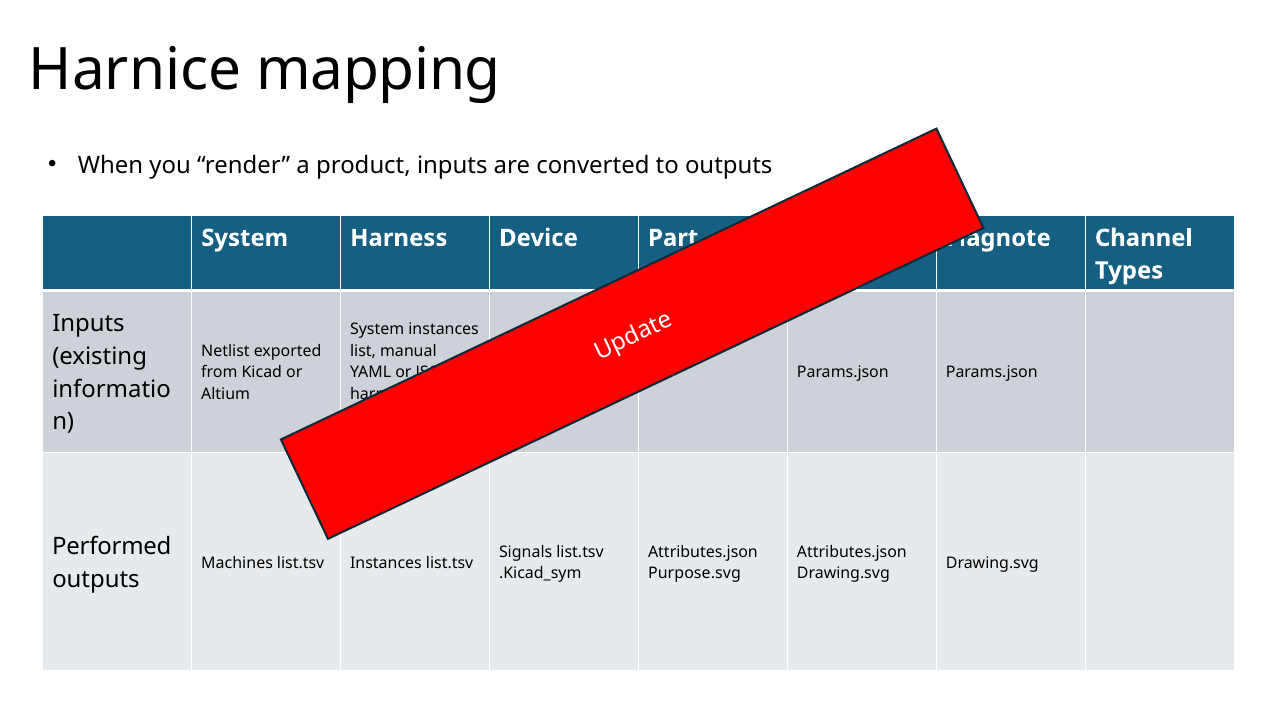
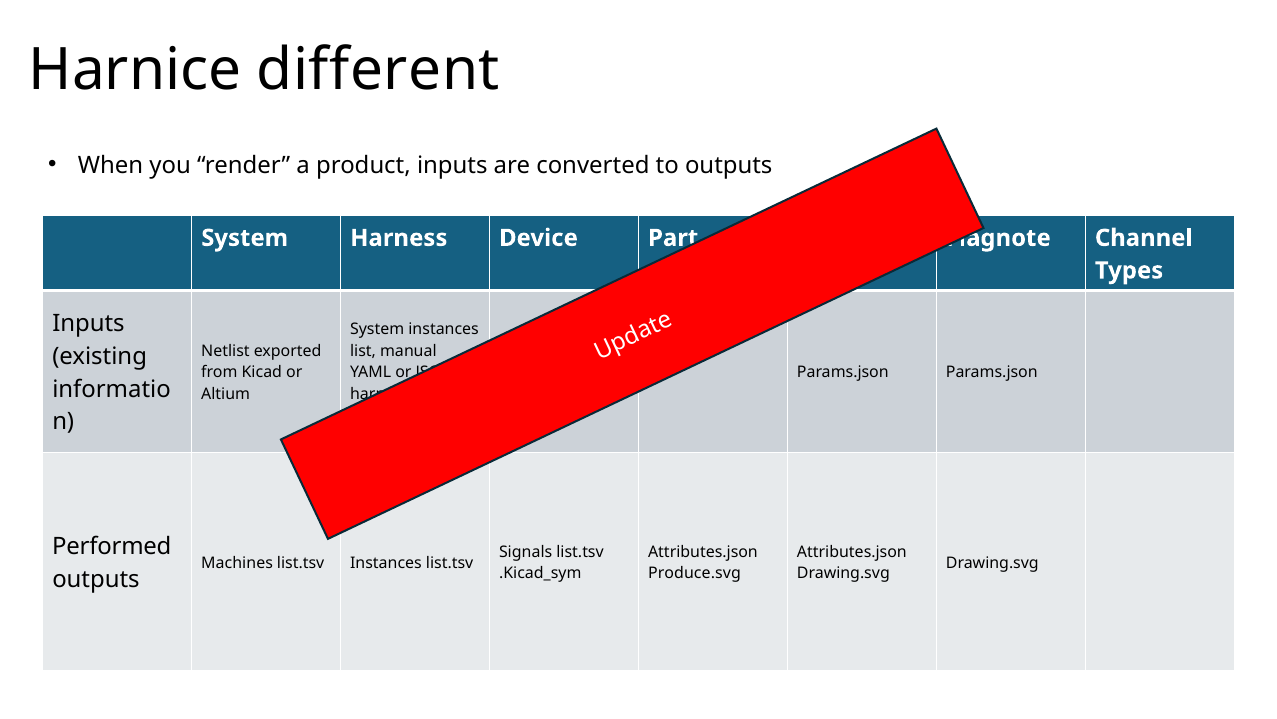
mapping: mapping -> different (378, 70)
Purpose.svg: Purpose.svg -> Produce.svg (694, 573)
